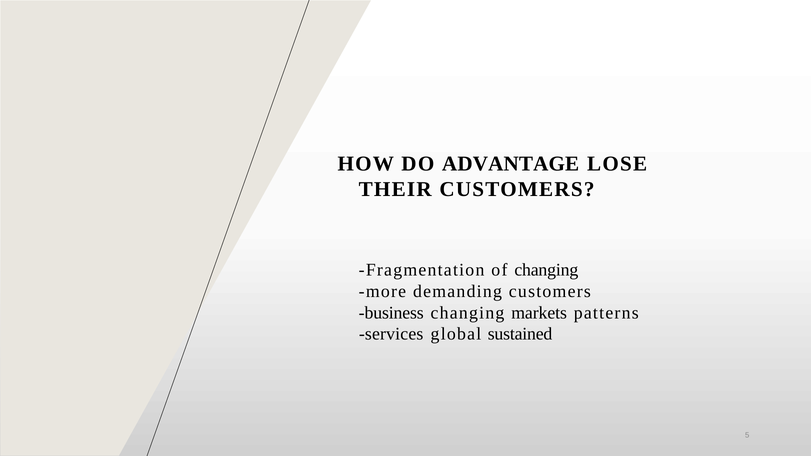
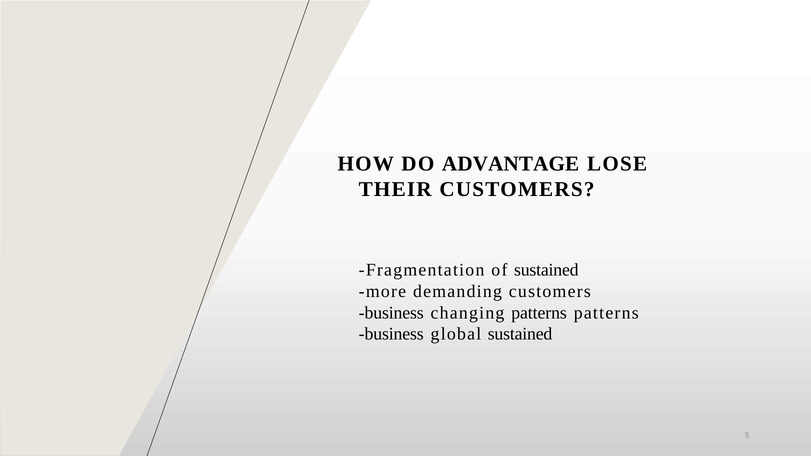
of changing: changing -> sustained (546, 270)
changing markets: markets -> patterns (539, 313)
services: services -> business (391, 334)
